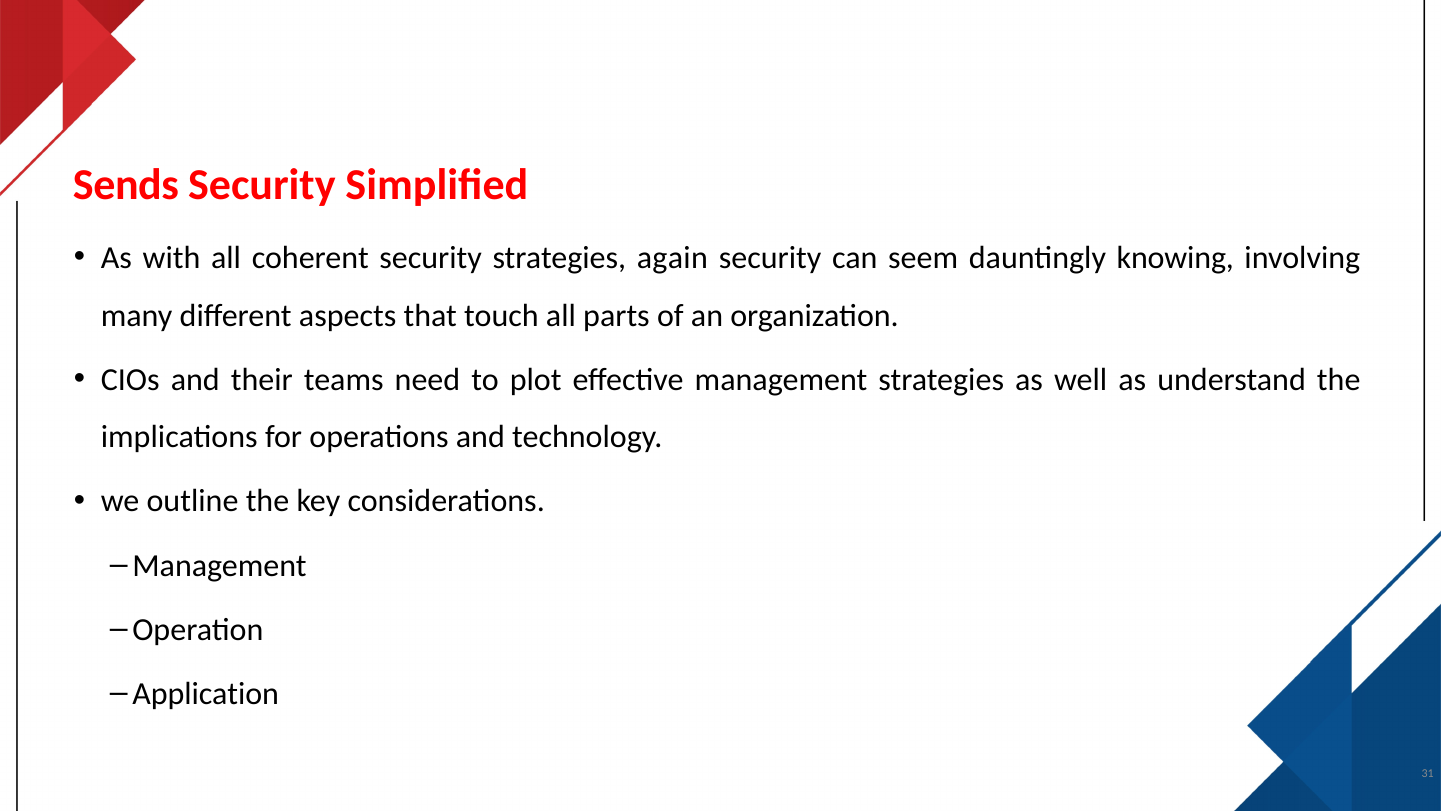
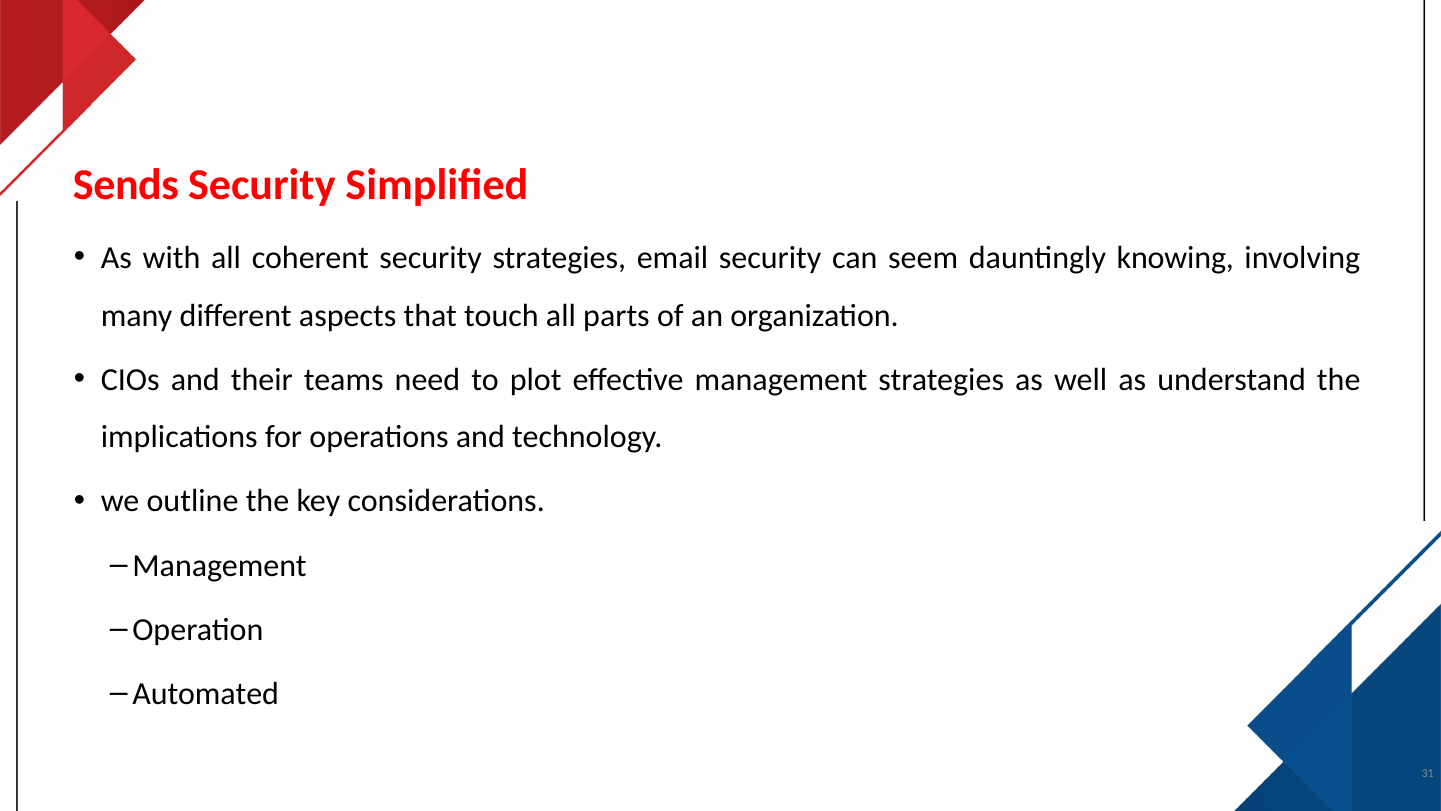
again: again -> email (673, 258)
Application: Application -> Automated (206, 693)
